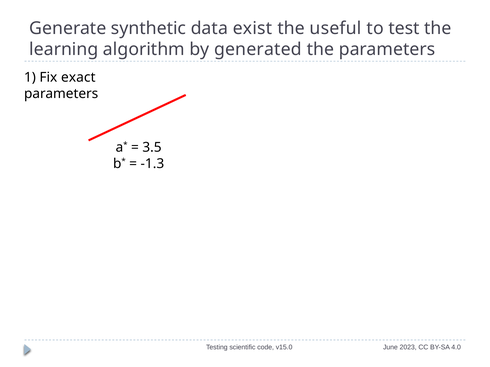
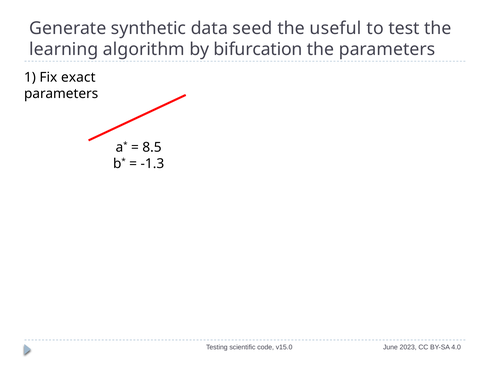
exist: exist -> seed (253, 28)
generated: generated -> bifurcation (258, 49)
3.5: 3.5 -> 8.5 (152, 147)
